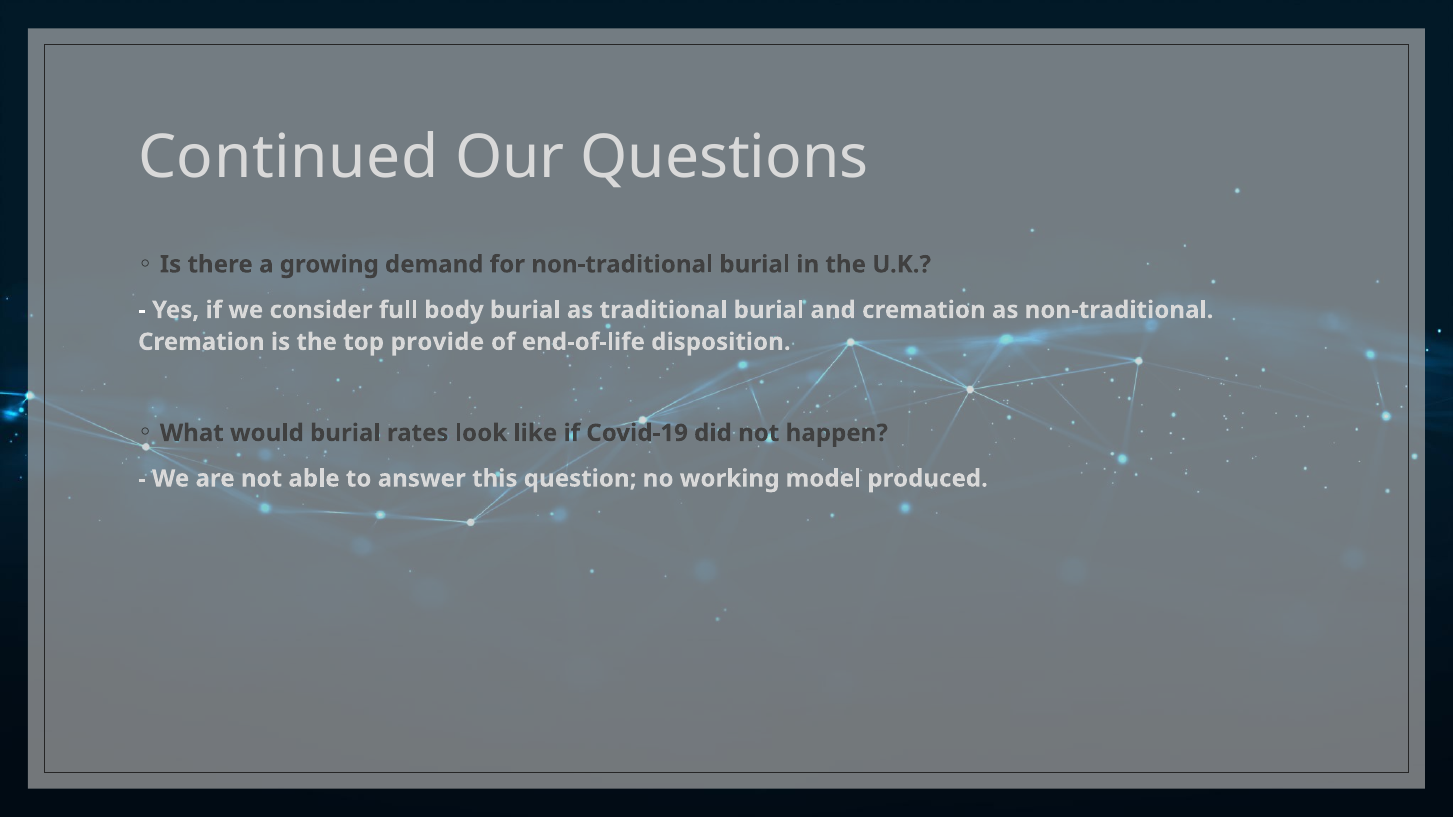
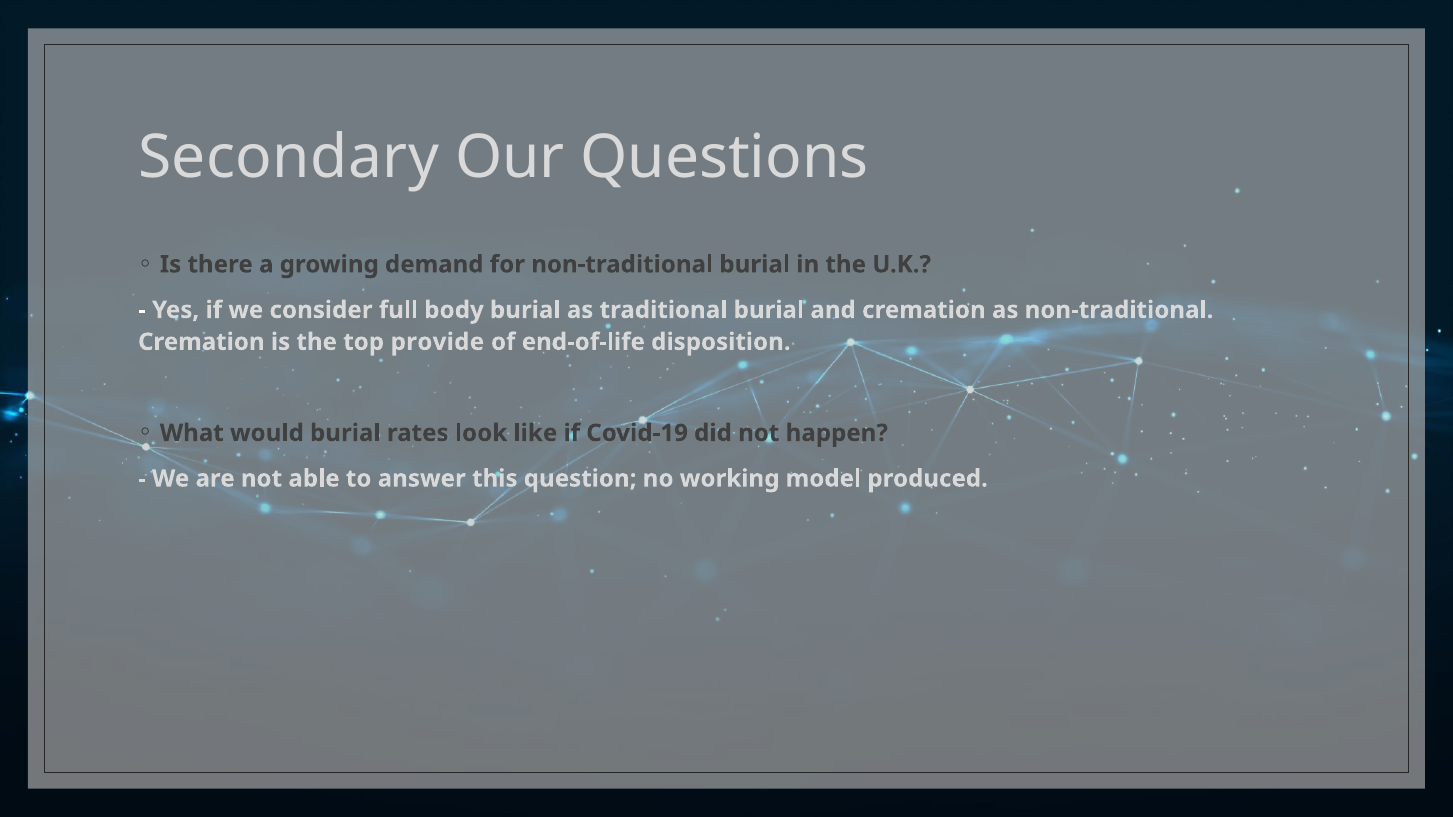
Continued: Continued -> Secondary (289, 158)
